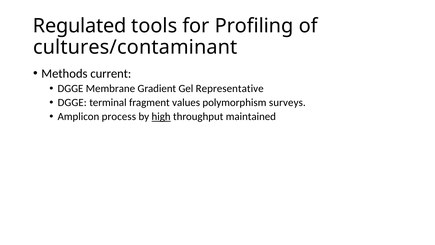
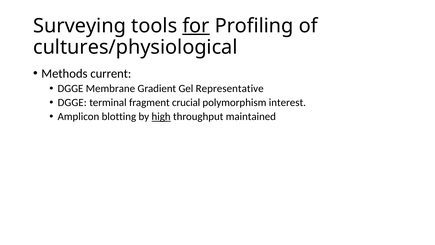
Regulated: Regulated -> Surveying (80, 26)
for underline: none -> present (196, 26)
cultures/contaminant: cultures/contaminant -> cultures/physiological (135, 47)
values: values -> crucial (186, 103)
surveys: surveys -> interest (287, 103)
process: process -> blotting (119, 117)
